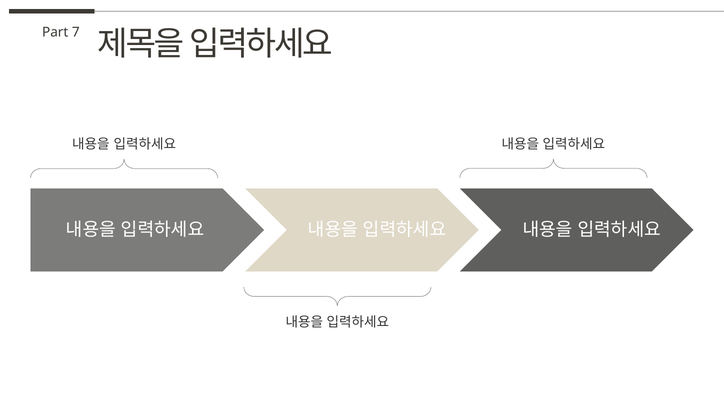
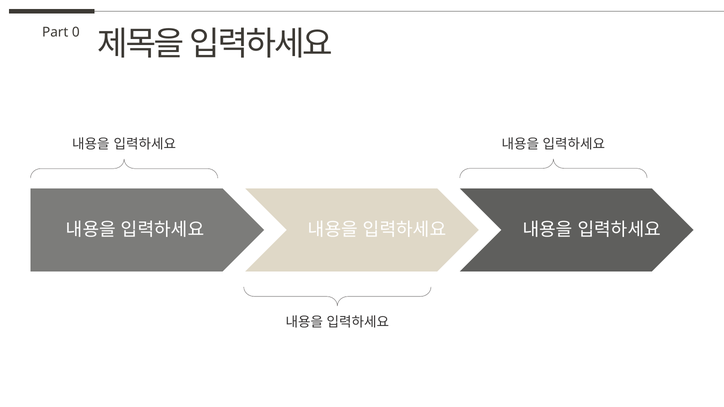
7: 7 -> 0 (76, 32)
